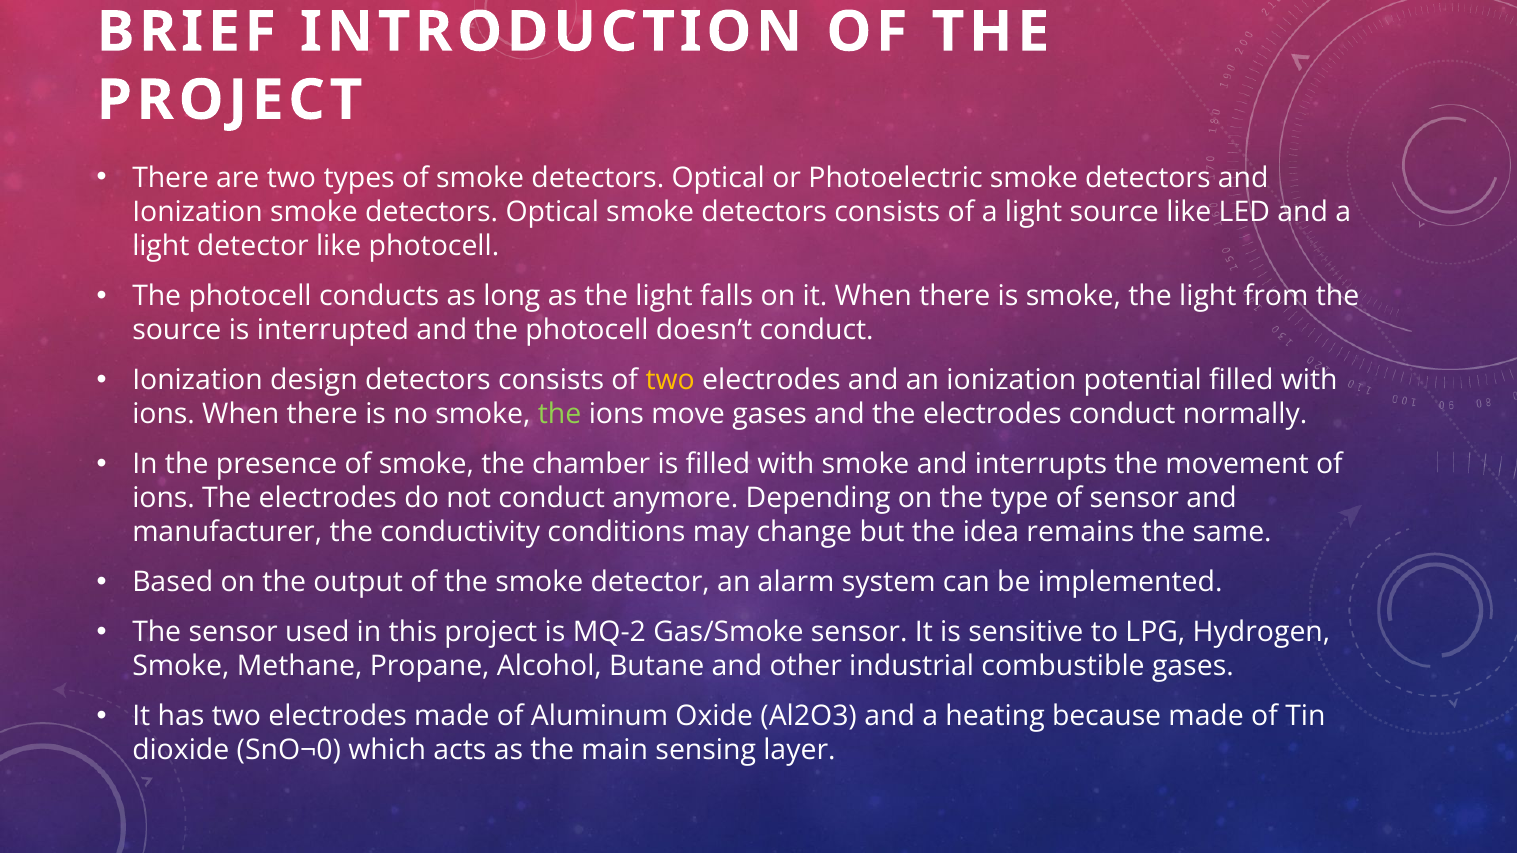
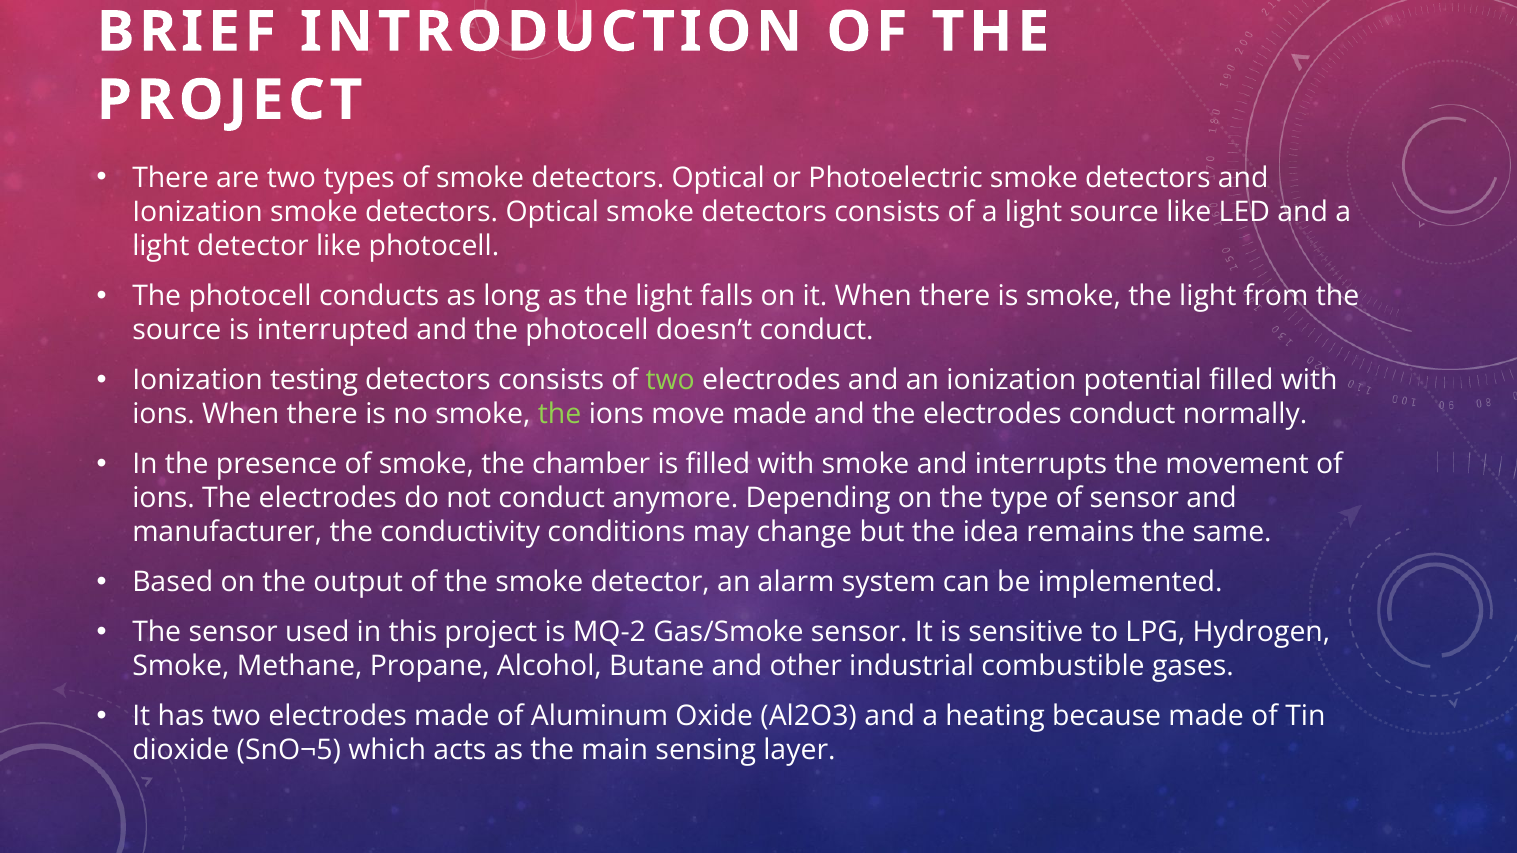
design: design -> testing (314, 380)
two colour: yellow -> light green (670, 380)
move gases: gases -> made (770, 414)
SnO¬0: SnO¬0 -> SnO¬5 (289, 751)
